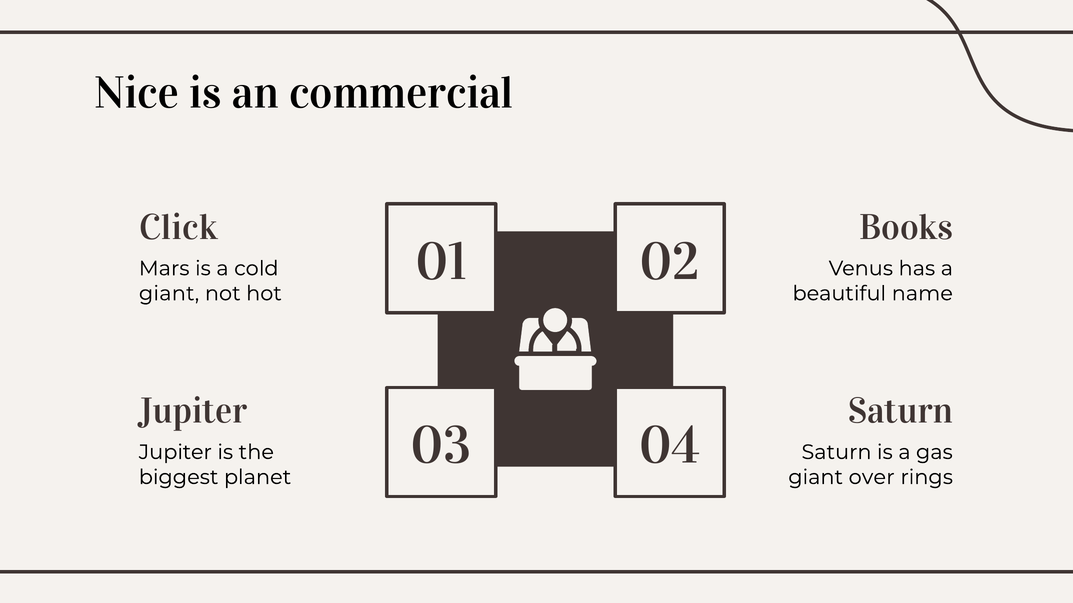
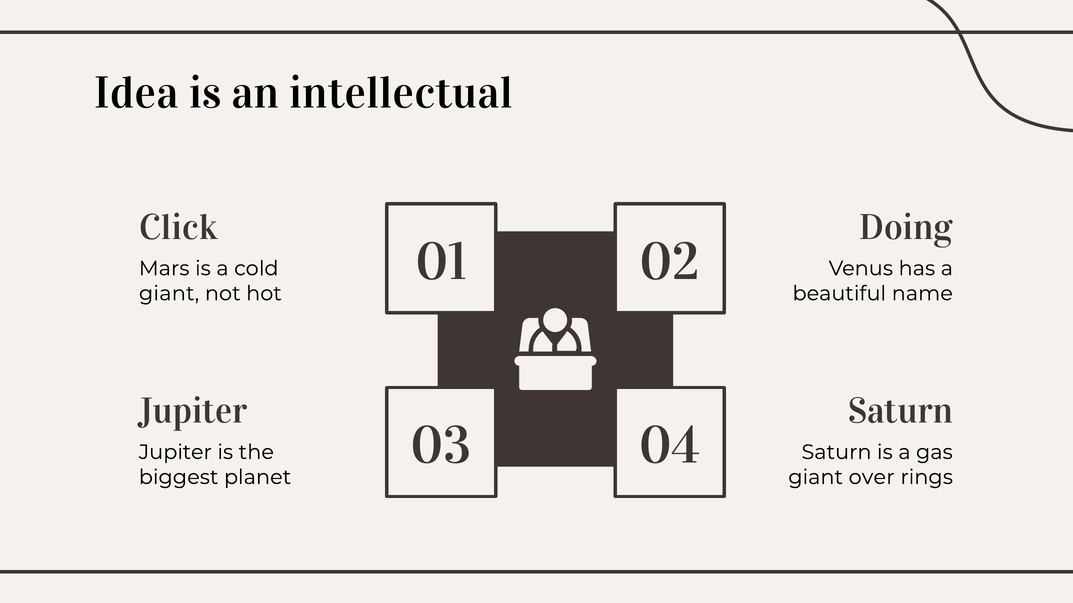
Nice: Nice -> Idea (136, 93)
commercial: commercial -> intellectual (401, 93)
Books: Books -> Doing (906, 228)
